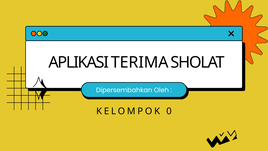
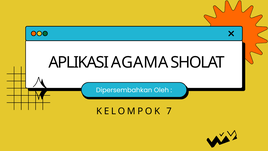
TERIMA: TERIMA -> AGAMA (140, 62)
0: 0 -> 7 (169, 111)
